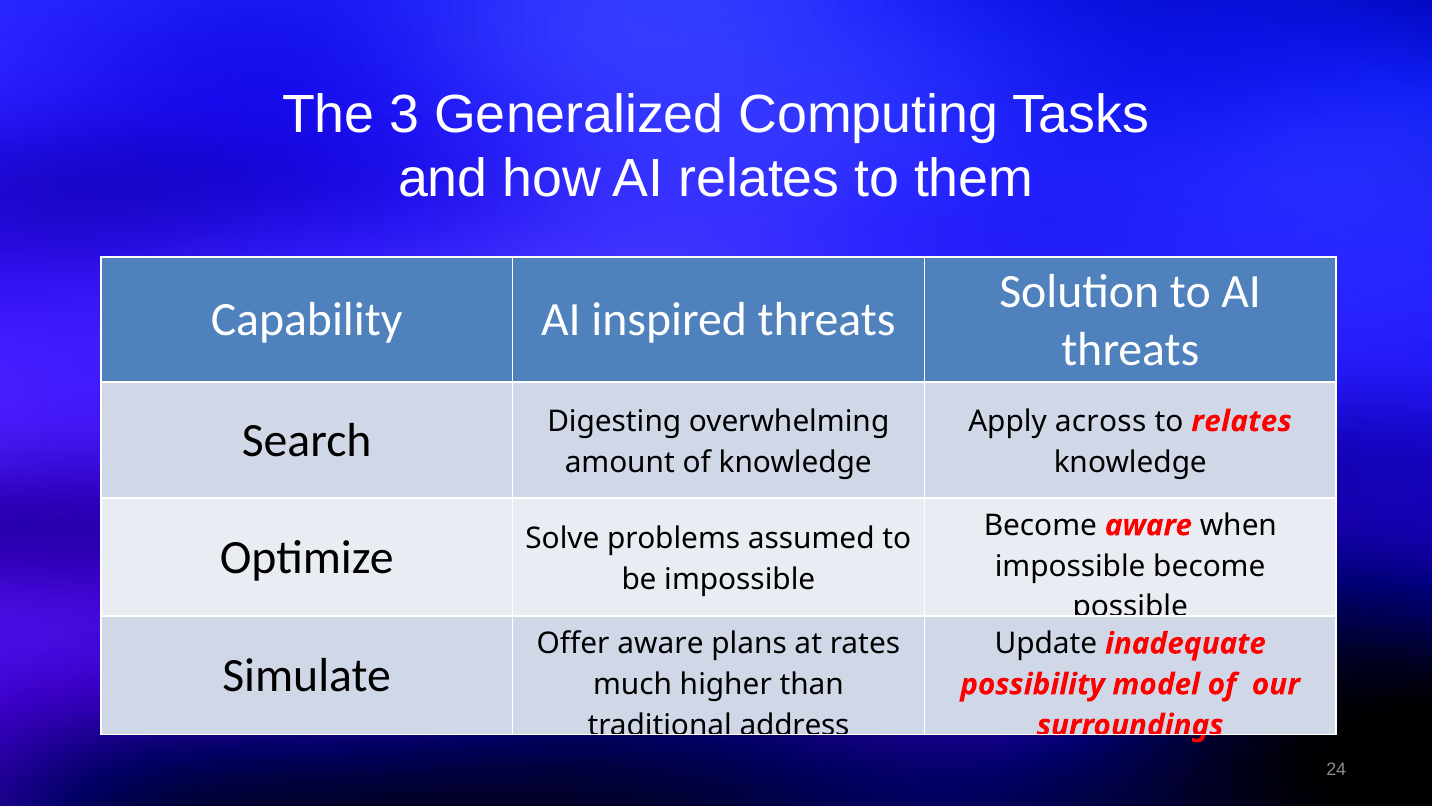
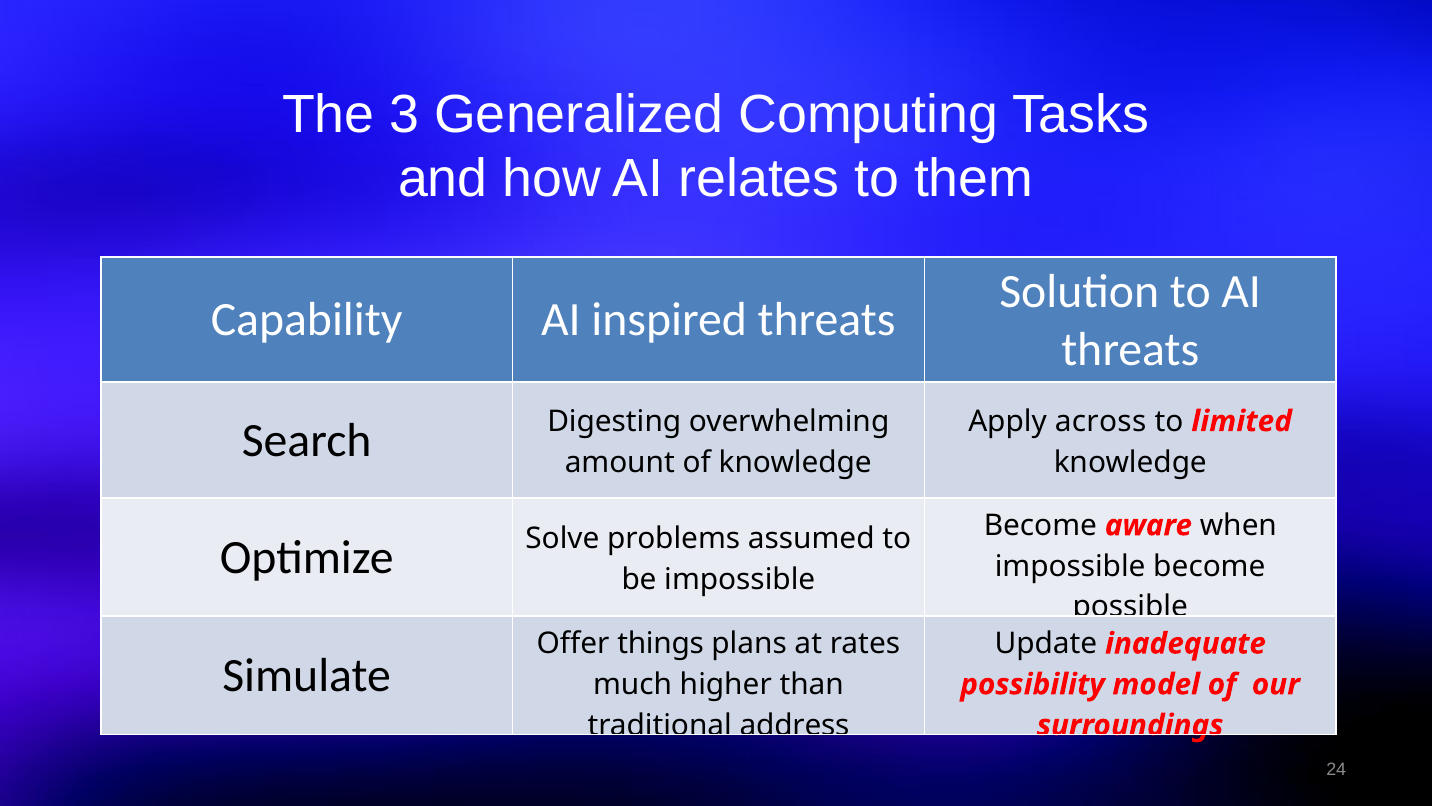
to relates: relates -> limited (1242, 421)
Offer aware: aware -> things (661, 643)
